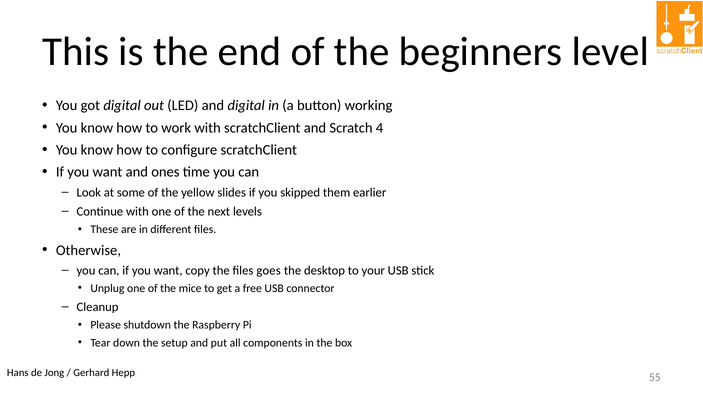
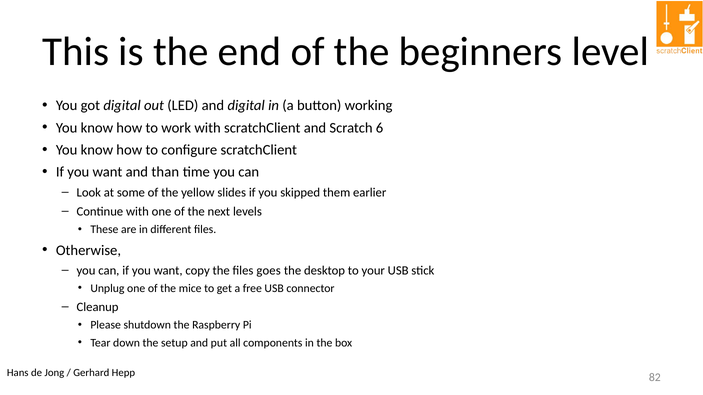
4: 4 -> 6 (380, 128)
ones: ones -> than (165, 172)
55: 55 -> 82 (655, 378)
